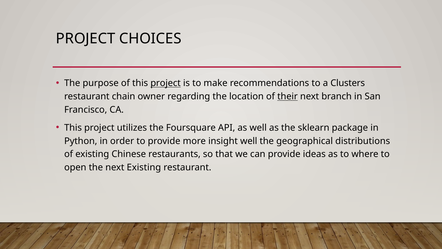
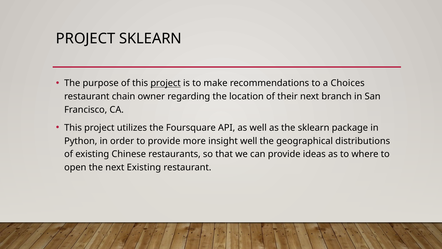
PROJECT CHOICES: CHOICES -> SKLEARN (150, 39)
Clusters: Clusters -> Choices (348, 83)
their underline: present -> none (288, 96)
